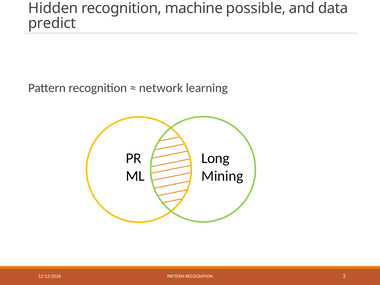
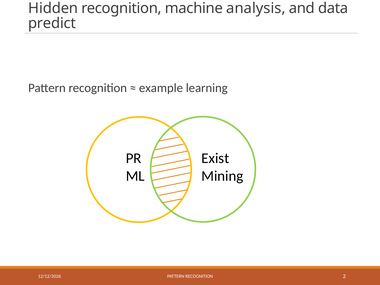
possible: possible -> analysis (256, 8)
network: network -> example (161, 88)
Long: Long -> Exist (215, 158)
